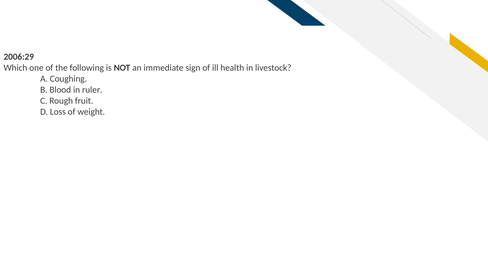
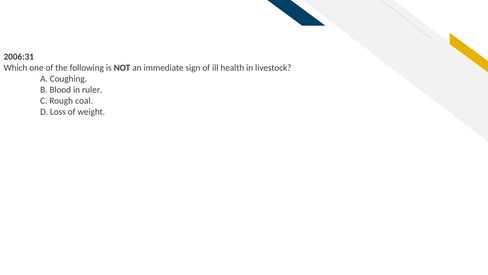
2006:29: 2006:29 -> 2006:31 (19, 57)
fruit: fruit -> coal (84, 101)
